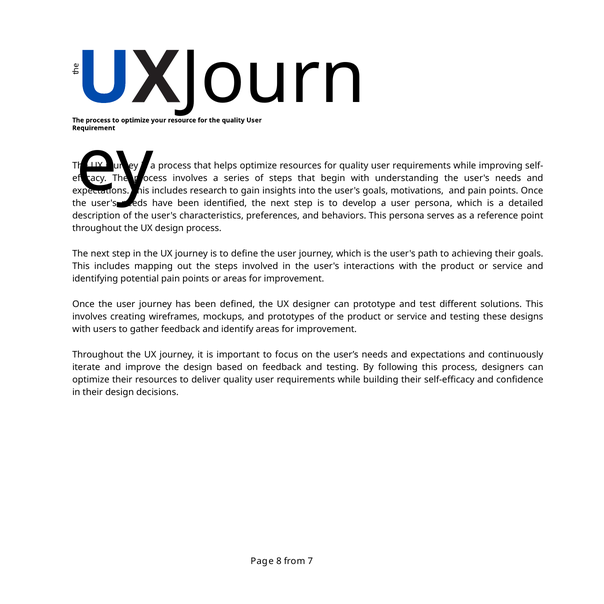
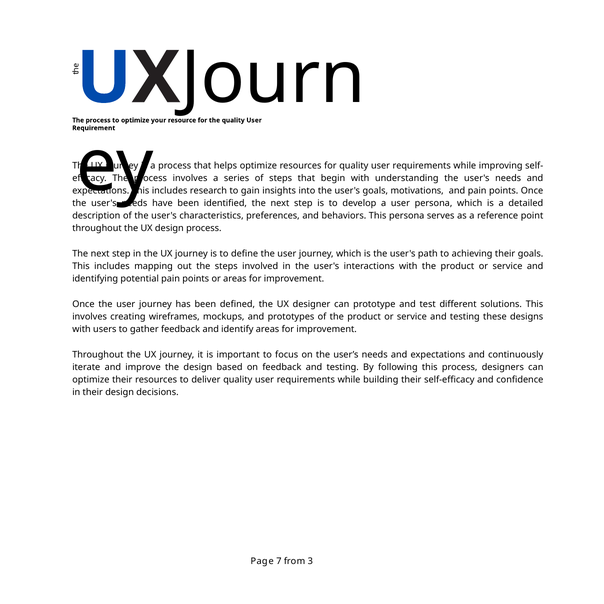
8: 8 -> 7 (279, 561)
7: 7 -> 3 (310, 561)
